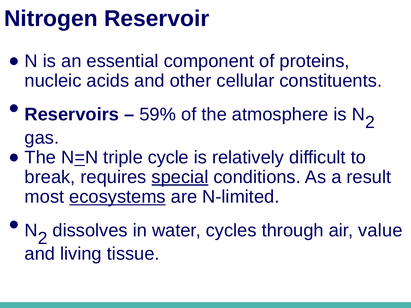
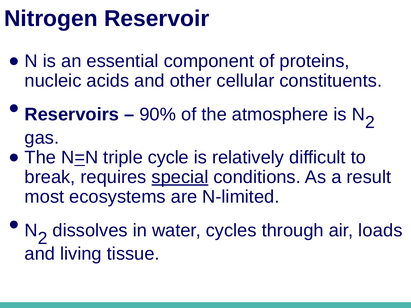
59%: 59% -> 90% (158, 115)
ecosystems underline: present -> none (118, 197)
value: value -> loads (380, 231)
